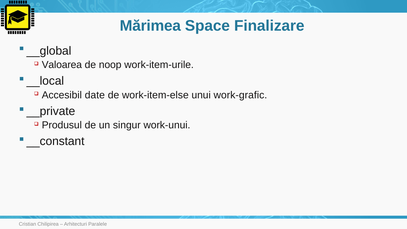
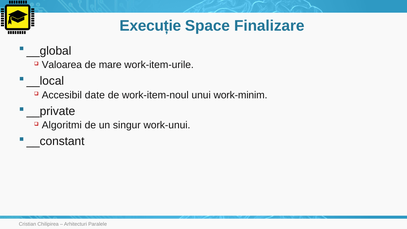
Mărimea: Mărimea -> Execuție (150, 26)
noop: noop -> mare (110, 65)
work-item-else: work-item-else -> work-item-noul (155, 95)
work-grafic: work-grafic -> work-minim (240, 95)
Produsul: Produsul -> Algoritmi (62, 125)
